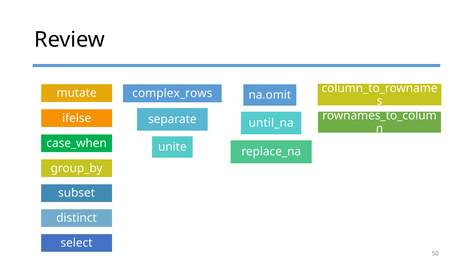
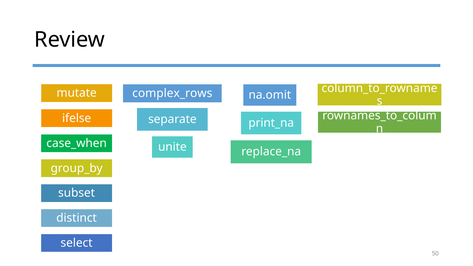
until_na: until_na -> print_na (271, 123)
